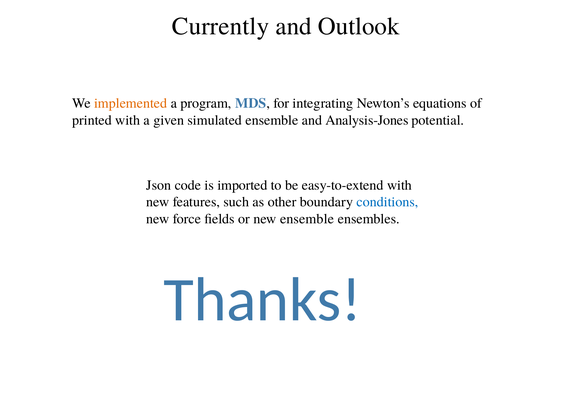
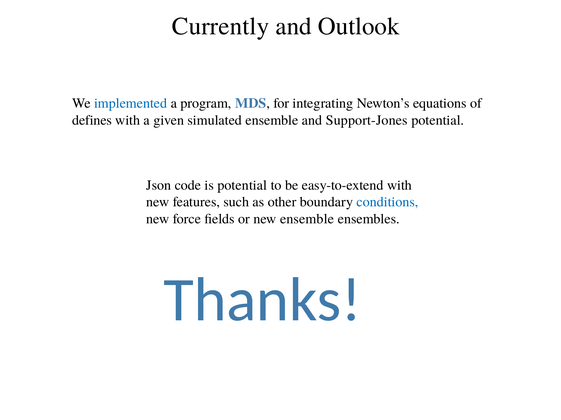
implemented colour: orange -> blue (131, 103)
printed: printed -> defines (92, 120)
Analysis-Jones: Analysis-Jones -> Support-Jones (367, 120)
is imported: imported -> potential (242, 186)
